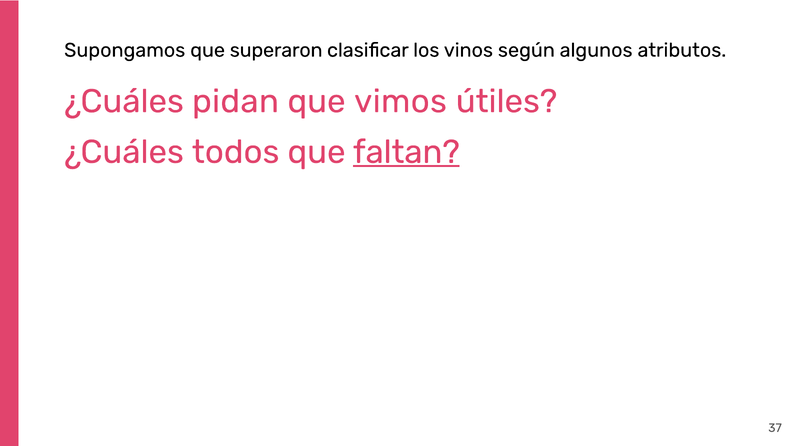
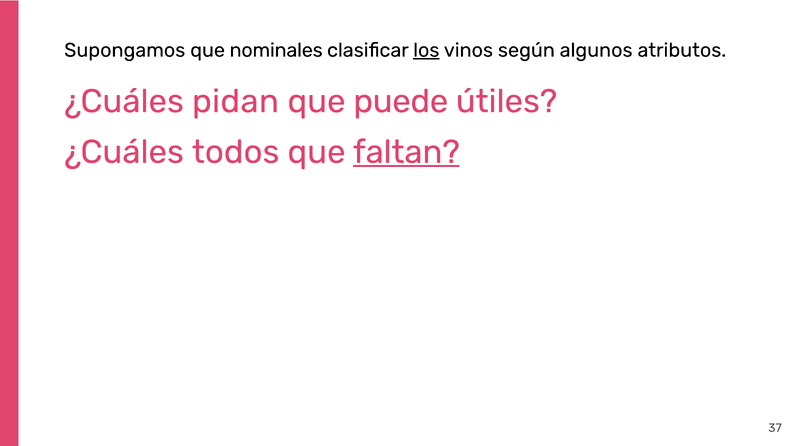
superaron: superaron -> nominales (276, 50)
los underline: none -> present (426, 50)
vimos: vimos -> puede (401, 101)
